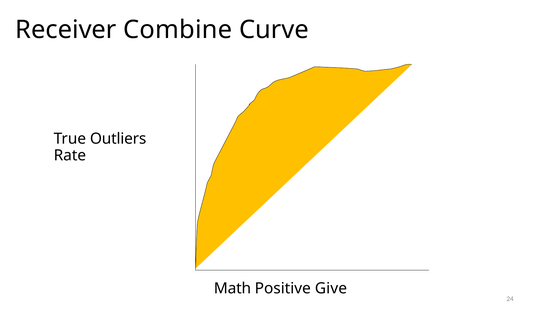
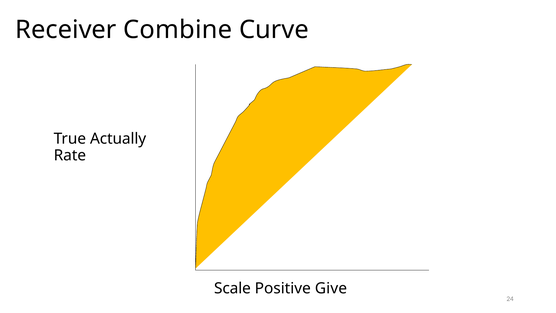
Outliers: Outliers -> Actually (118, 139)
Math: Math -> Scale (232, 288)
